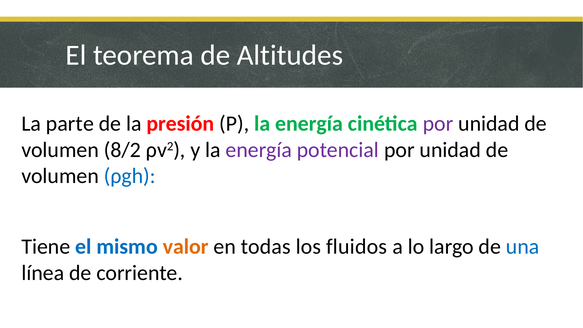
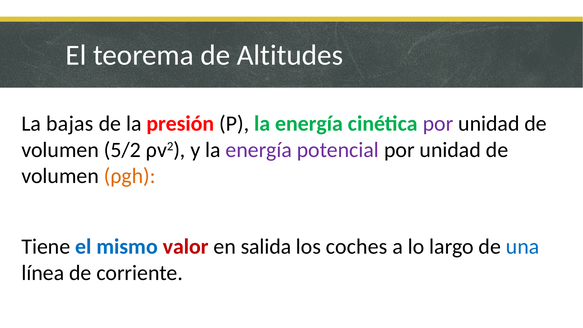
parte: parte -> bajas (70, 124)
8/2: 8/2 -> 5/2 (122, 150)
ρgh colour: blue -> orange (130, 176)
valor colour: orange -> red (186, 247)
todas: todas -> salida (266, 247)
fluidos: fluidos -> coches (357, 247)
